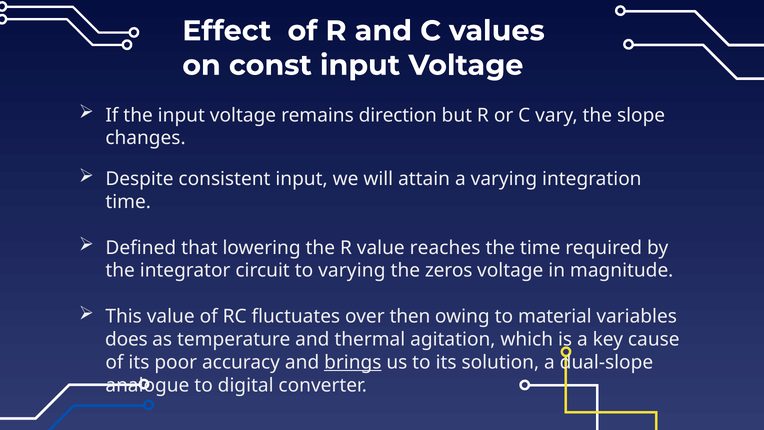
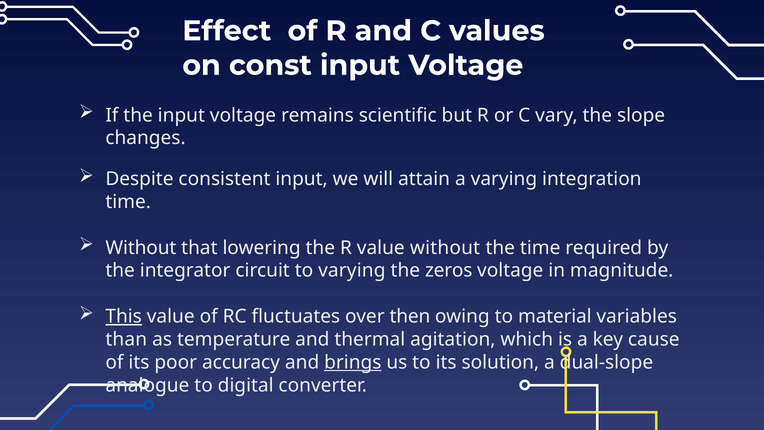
direction: direction -> scientific (398, 115)
Defined: Defined -> Without (141, 248)
value reaches: reaches -> without (445, 248)
This underline: none -> present (124, 316)
does: does -> than (126, 339)
